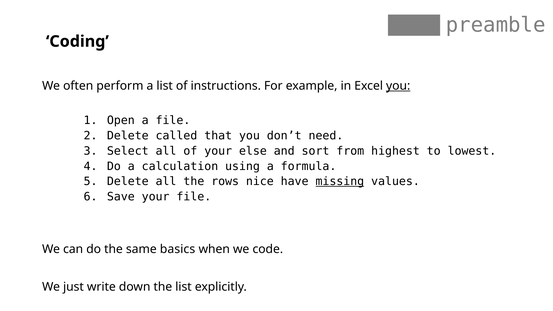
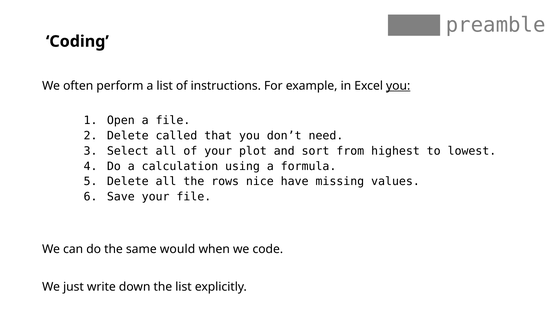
else: else -> plot (253, 151)
missing underline: present -> none (340, 182)
basics: basics -> would (178, 249)
